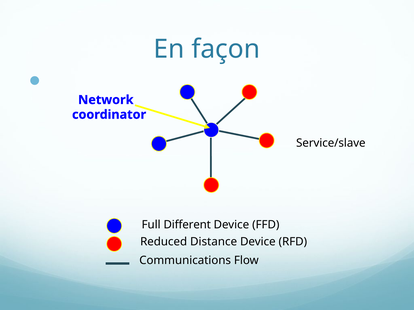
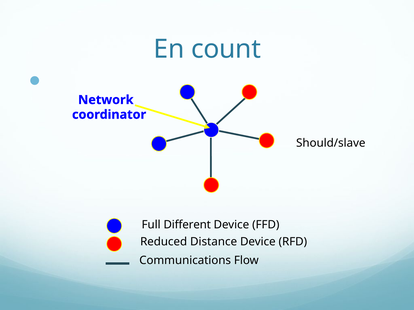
façon: façon -> count (226, 49)
Service/slave: Service/slave -> Should/slave (331, 143)
